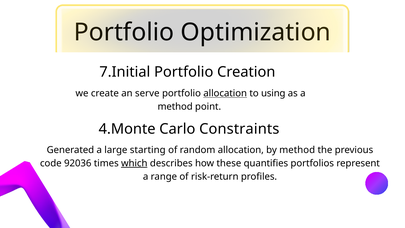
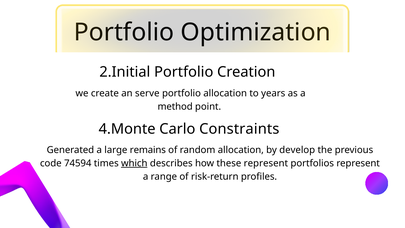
7.Initial: 7.Initial -> 2.Initial (125, 72)
allocation underline: present -> none (225, 93)
using: using -> years (273, 93)
starting: starting -> remains (148, 150)
by method: method -> develop (297, 150)
92036: 92036 -> 74594 (78, 163)
these quantifies: quantifies -> represent (266, 163)
